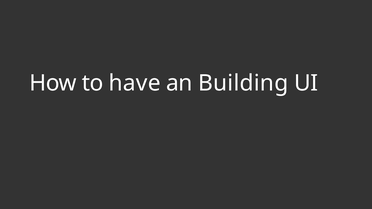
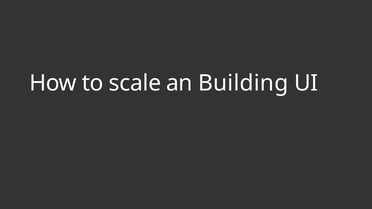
have: have -> scale (135, 83)
